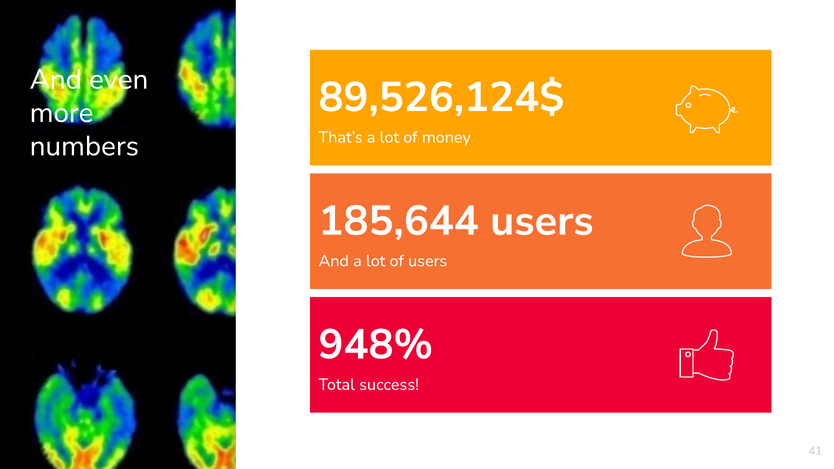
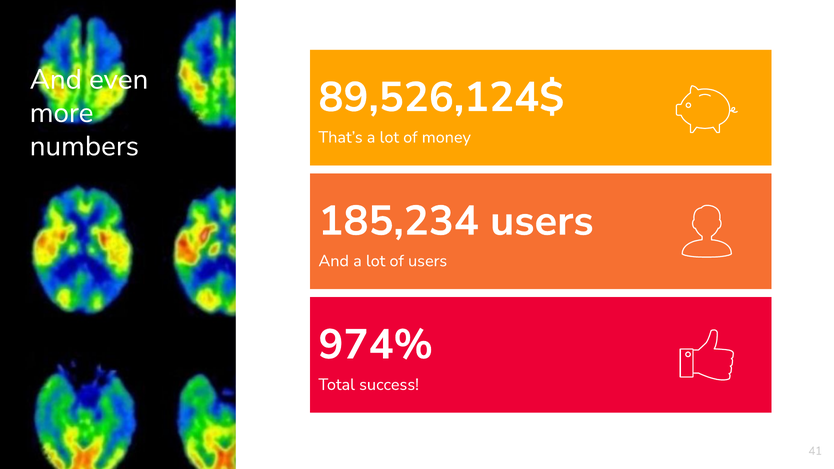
185,644: 185,644 -> 185,234 (399, 221)
948%: 948% -> 974% (376, 345)
